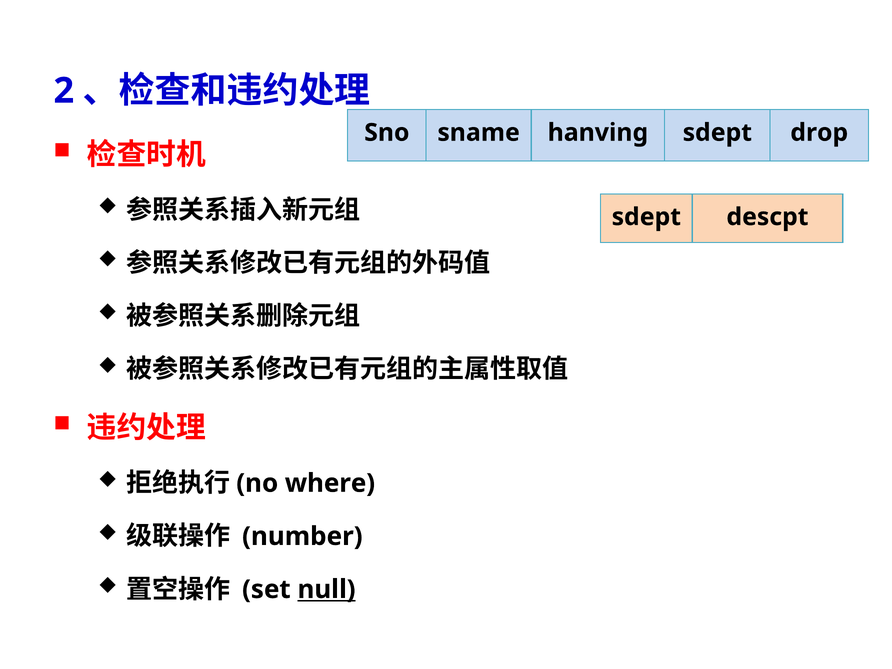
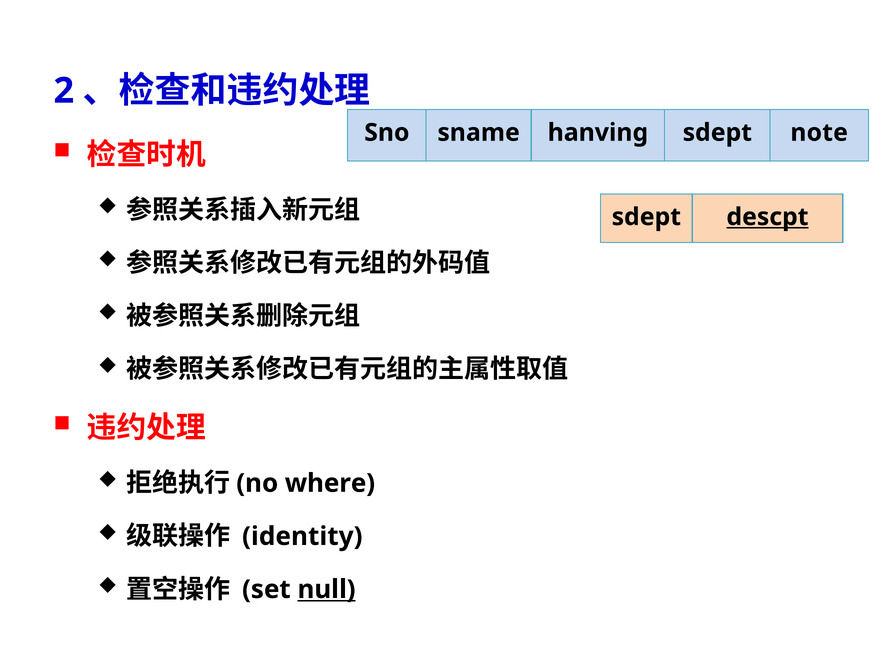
drop: drop -> note (819, 133)
descpt underline: none -> present (767, 217)
number: number -> identity (302, 536)
